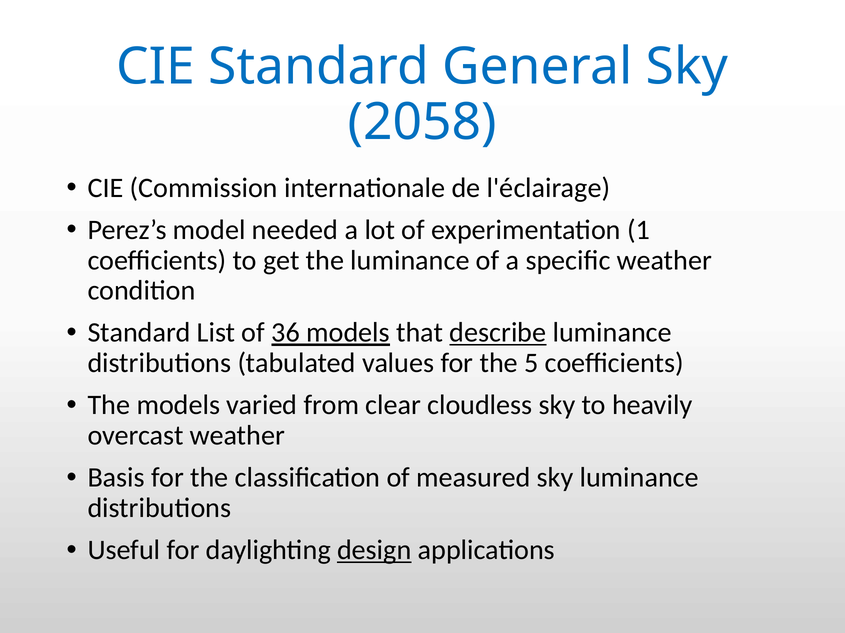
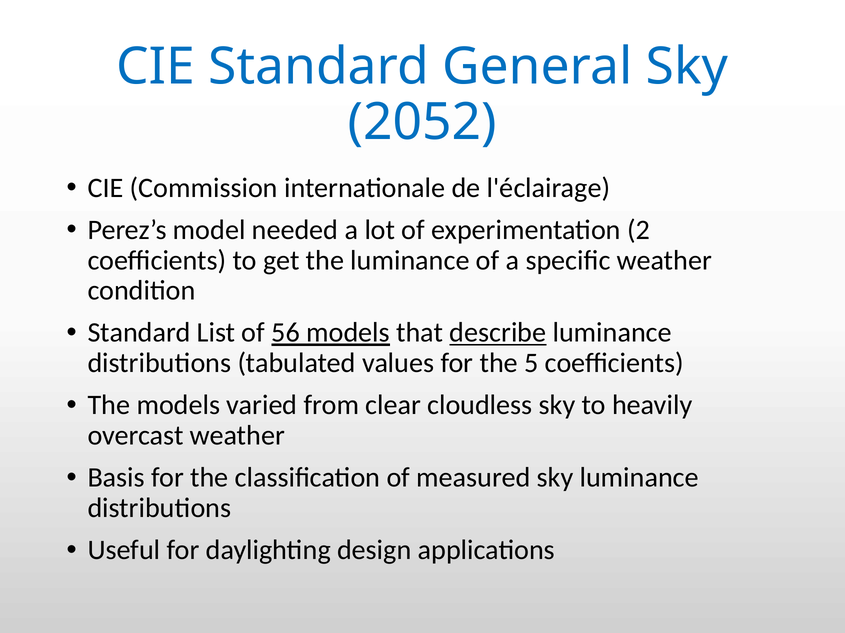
2058: 2058 -> 2052 (422, 123)
1: 1 -> 2 (639, 230)
36: 36 -> 56 (286, 333)
design underline: present -> none (374, 551)
